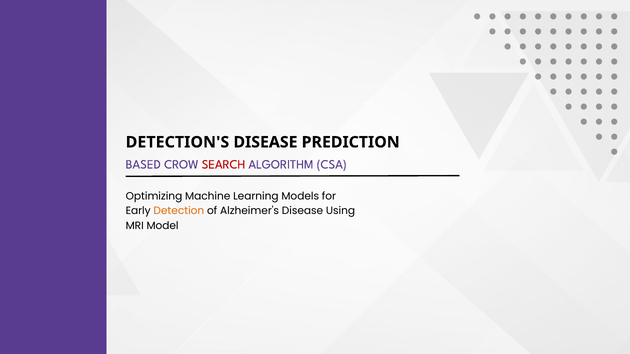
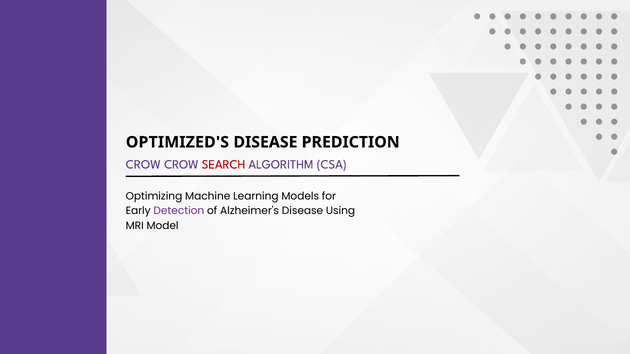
DETECTION'S: DETECTION'S -> OPTIMIZED'S (177, 142)
BASED: BASED -> CROW (143, 164)
Detection colour: orange -> purple (179, 211)
